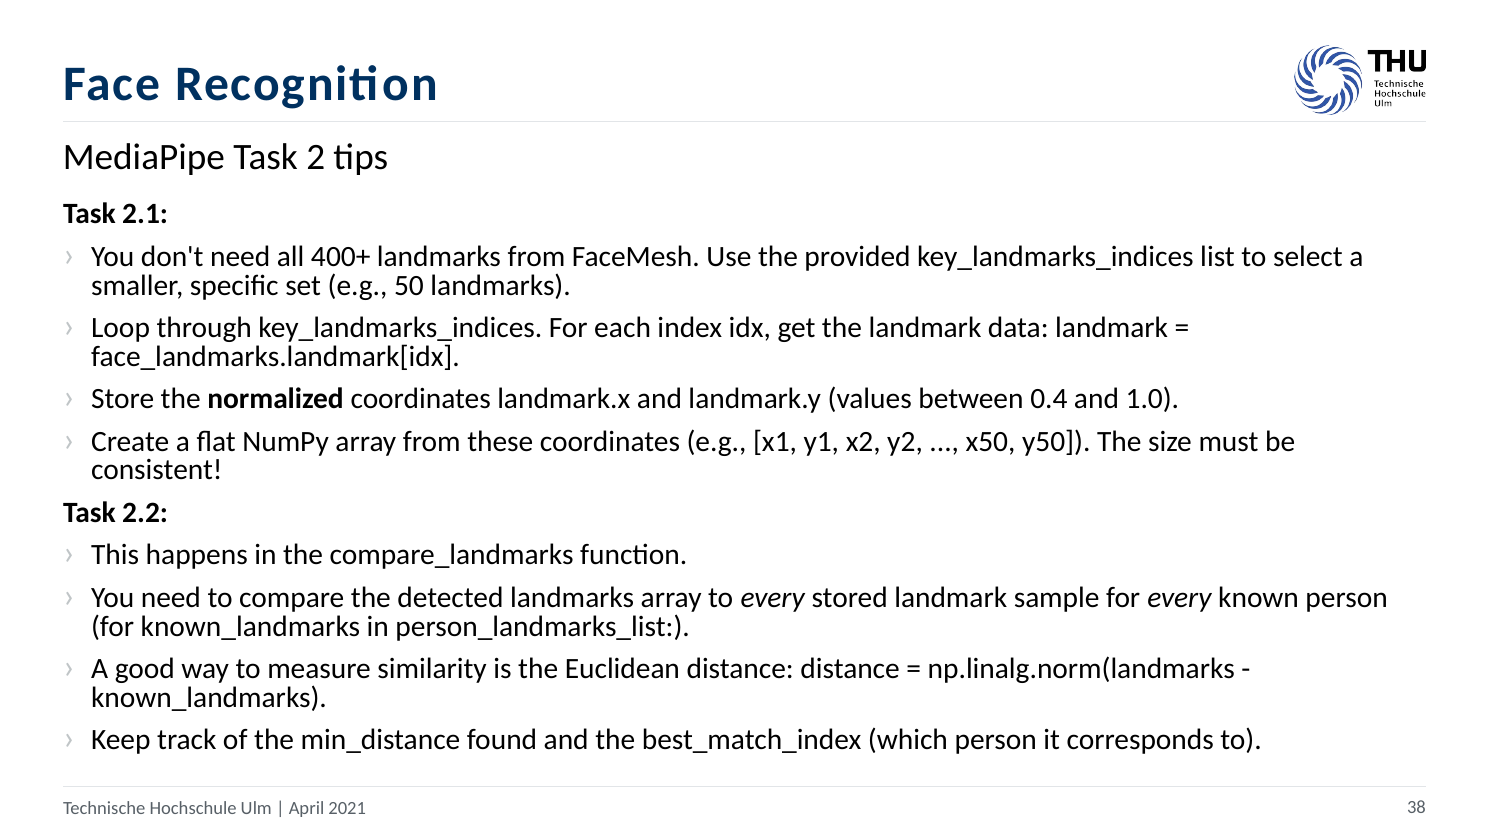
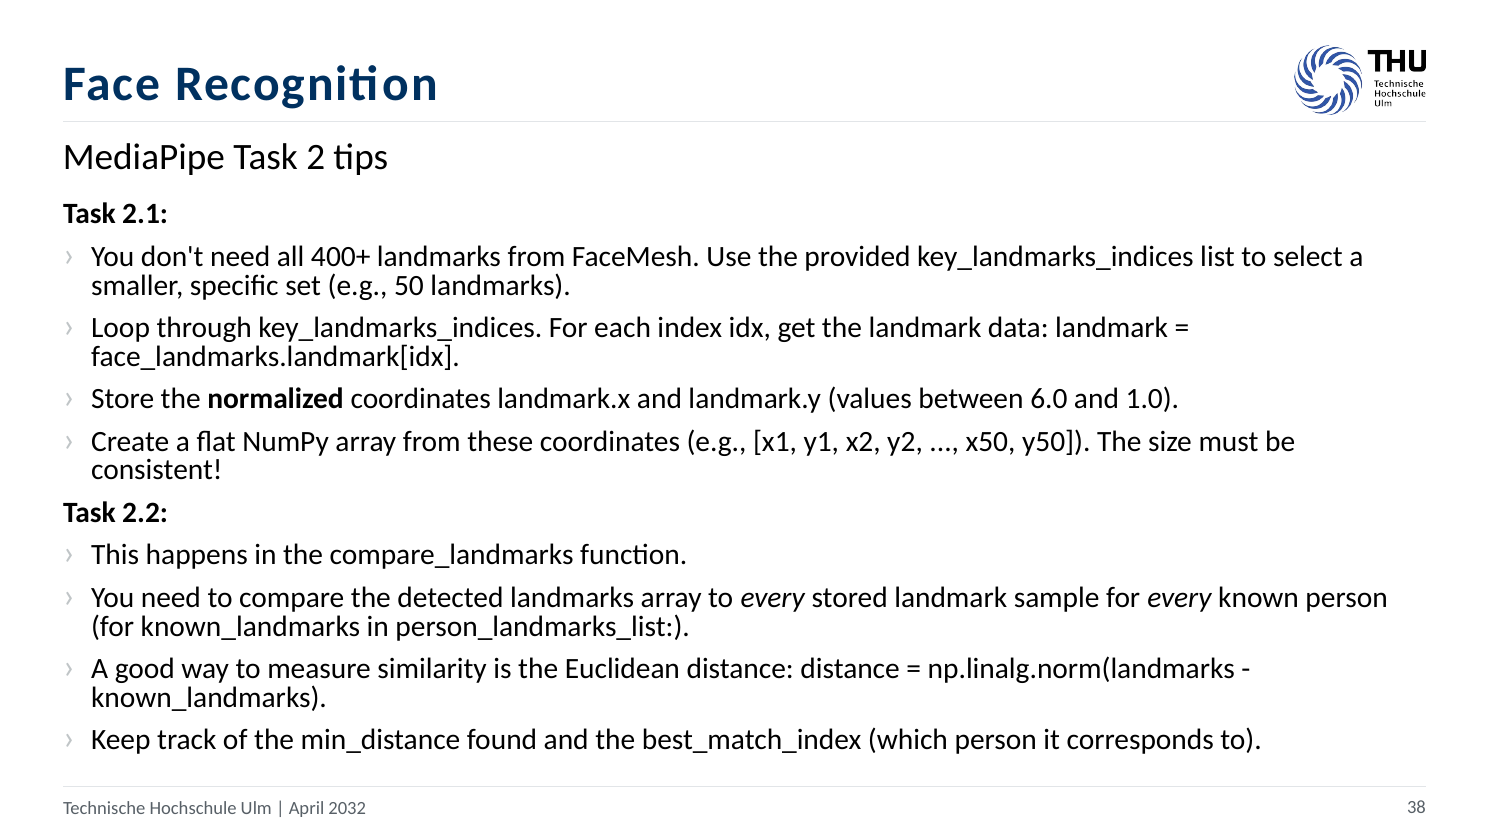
0.4: 0.4 -> 6.0 (1049, 399)
2021: 2021 -> 2032 (347, 808)
